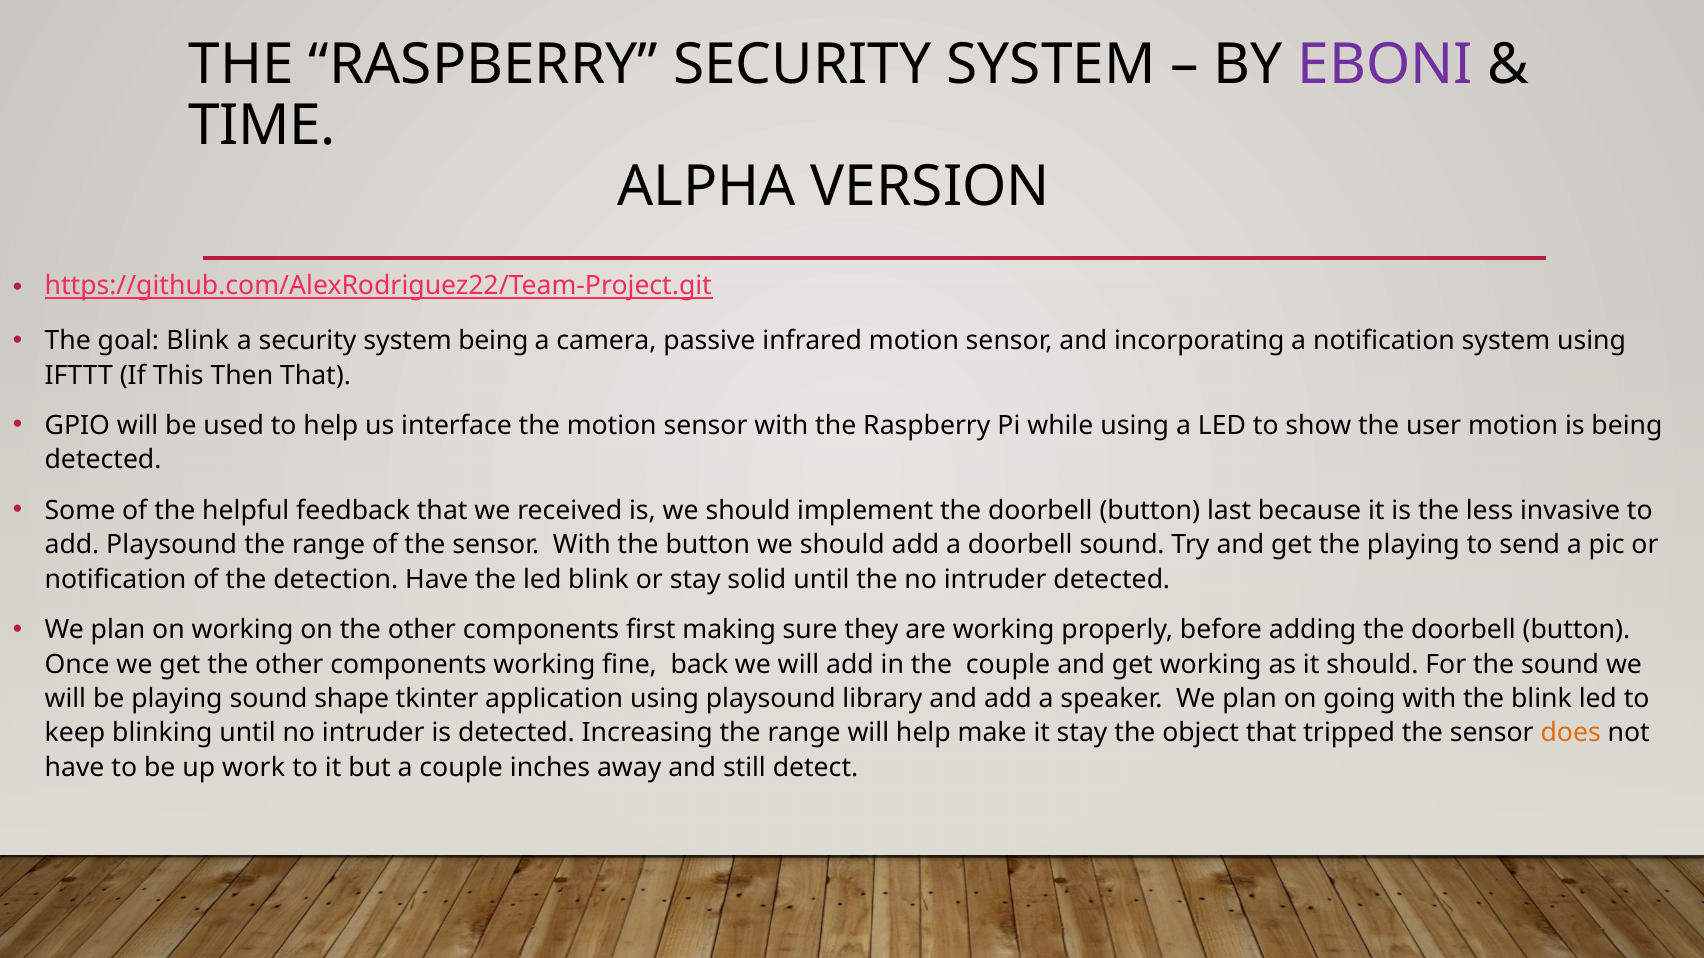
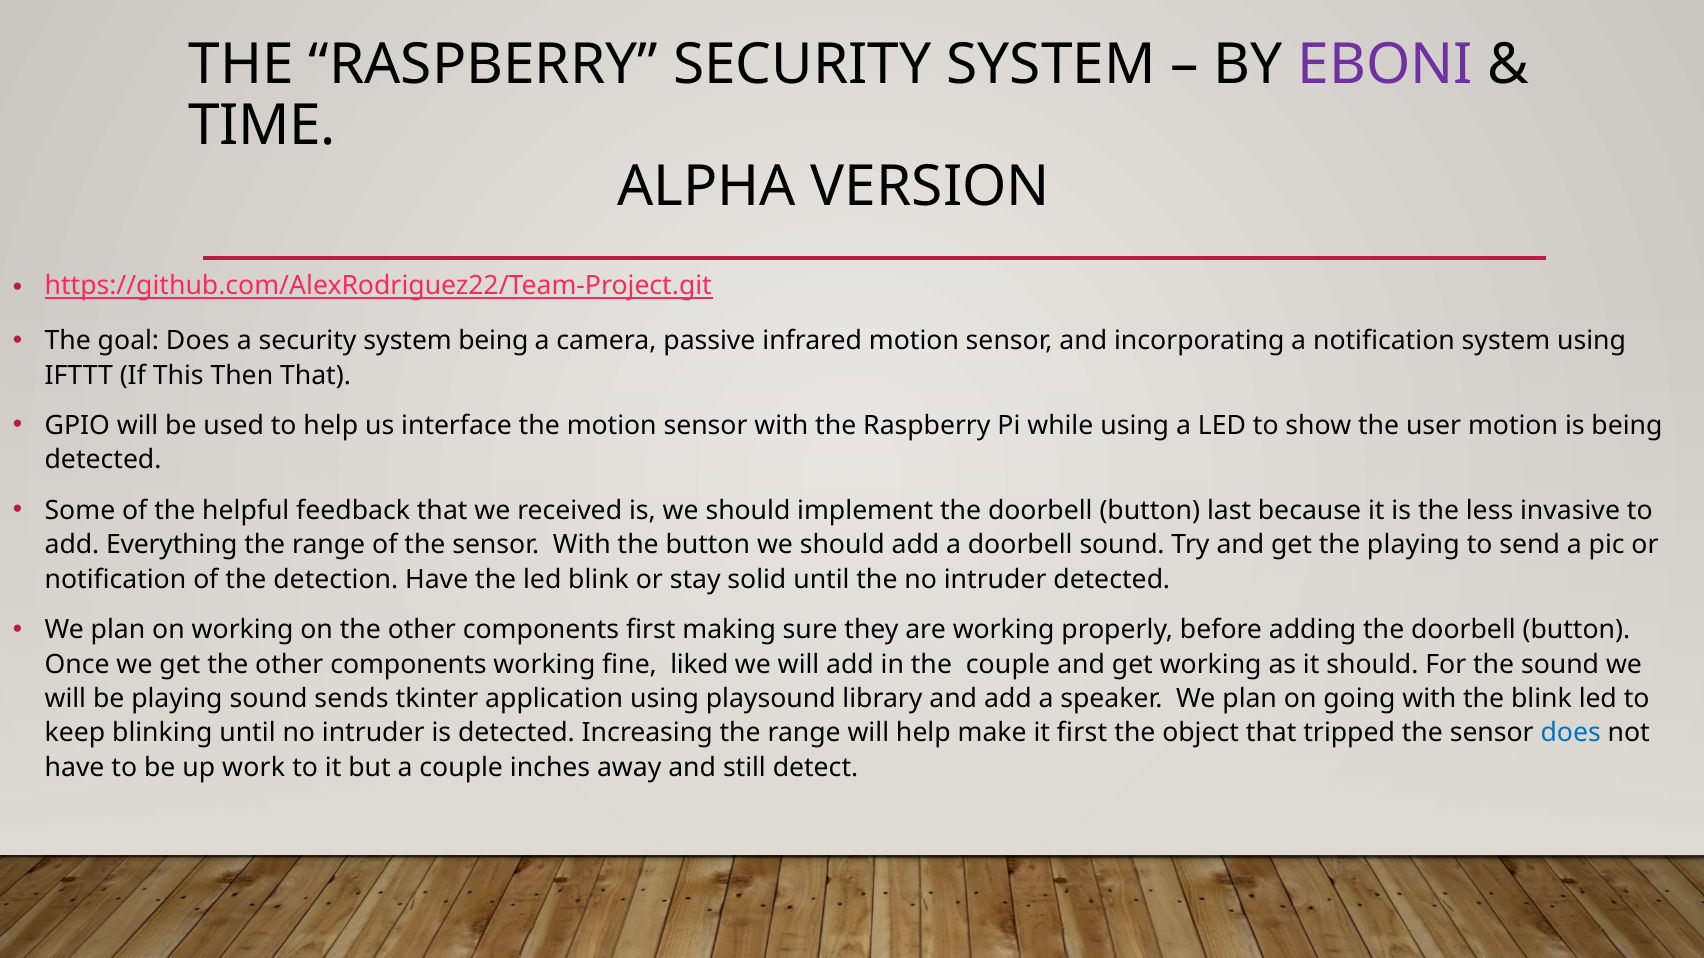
goal Blink: Blink -> Does (198, 341)
add Playsound: Playsound -> Everything (172, 545)
back: back -> liked (699, 665)
shape: shape -> sends (352, 699)
it stay: stay -> first (1082, 734)
does colour: orange -> blue (1571, 734)
